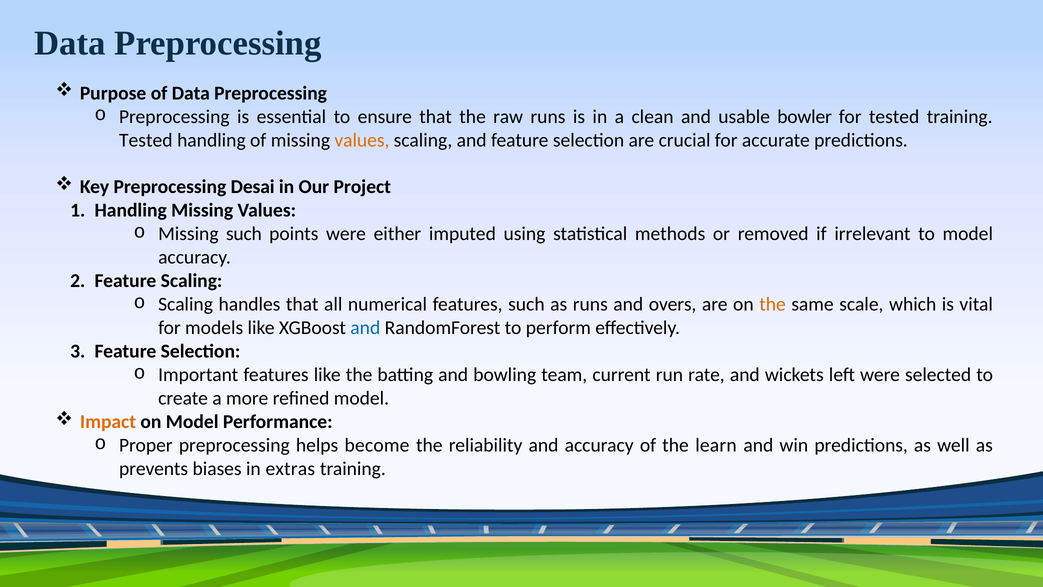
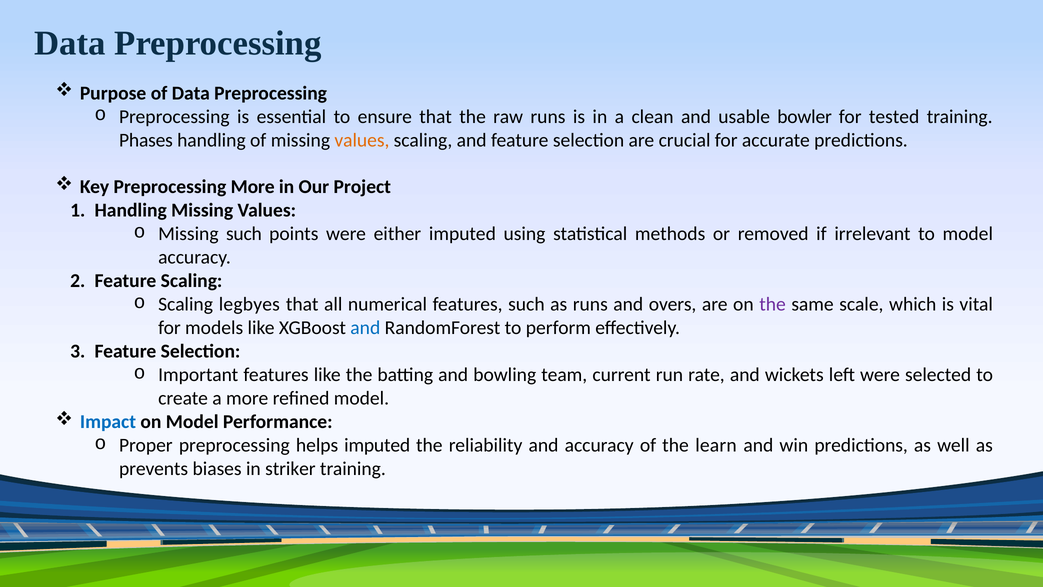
Tested: Tested -> Phases (146, 140)
Preprocessing Desai: Desai -> More (253, 187)
handles: handles -> legbyes (249, 304)
the colour: orange -> purple (773, 304)
Impact colour: orange -> blue (108, 422)
helps become: become -> imputed (377, 445)
extras: extras -> striker (290, 469)
